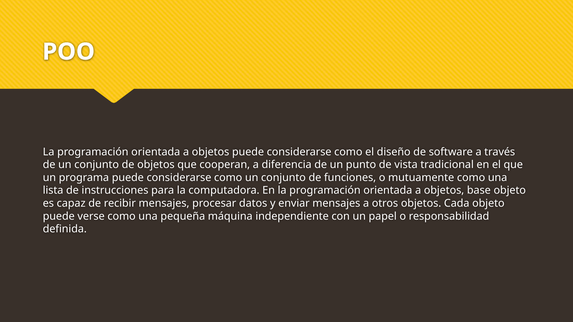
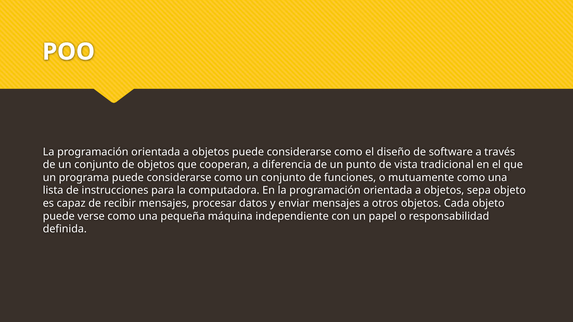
base: base -> sepa (479, 191)
